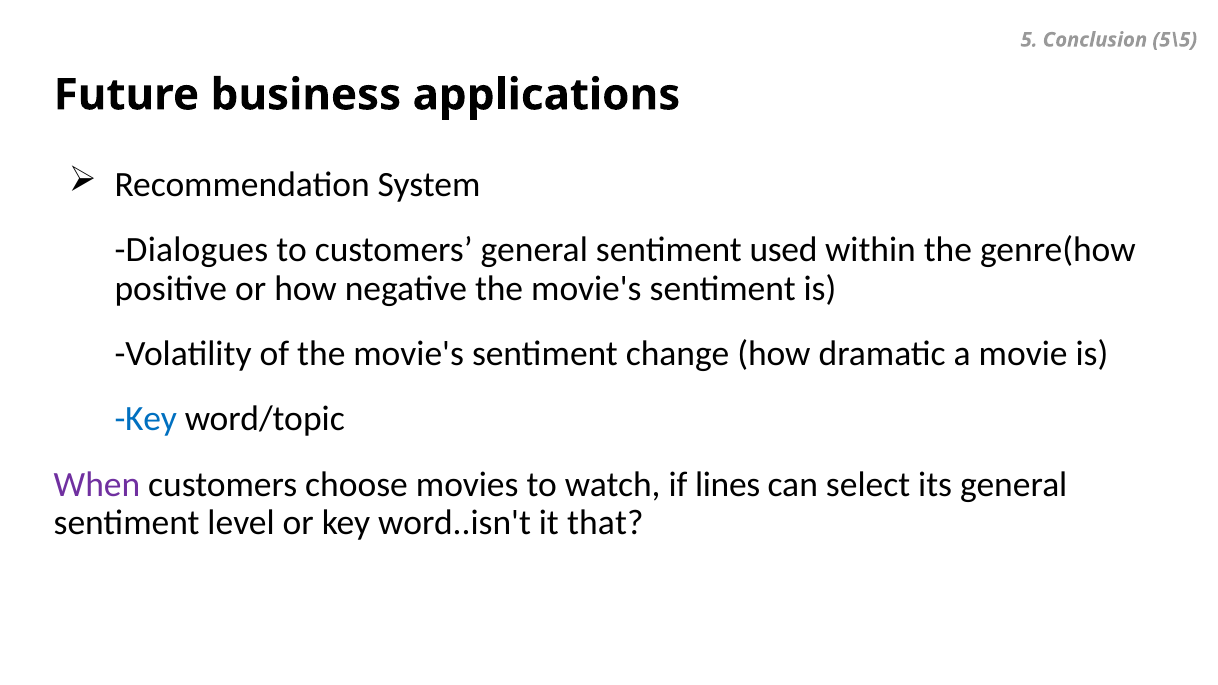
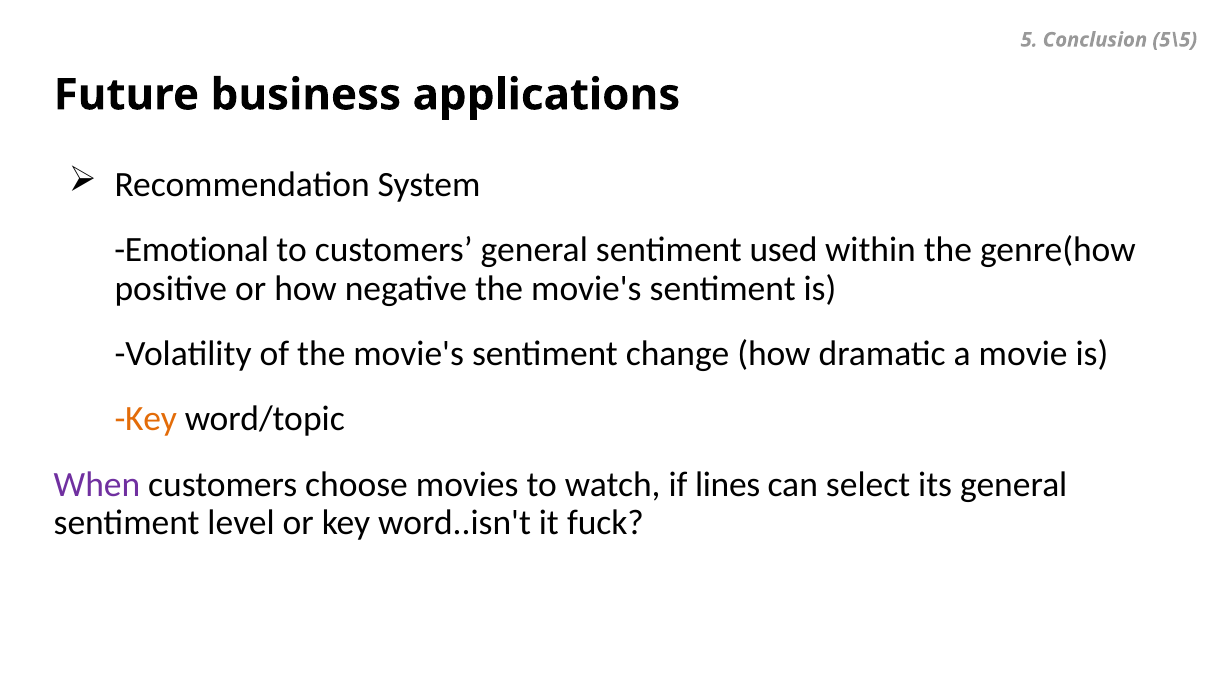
Dialogues: Dialogues -> Emotional (192, 250)
Key colour: blue -> orange (146, 419)
that: that -> fuck (605, 523)
